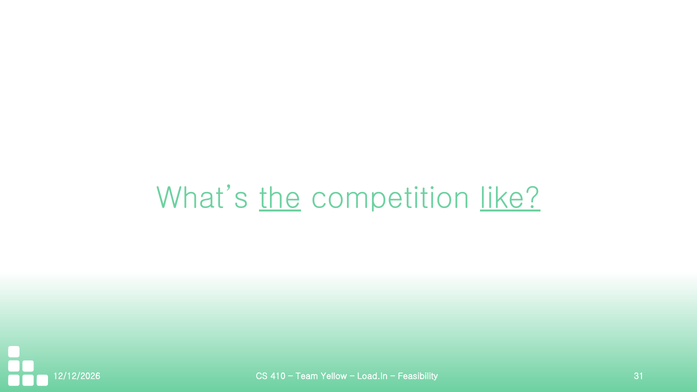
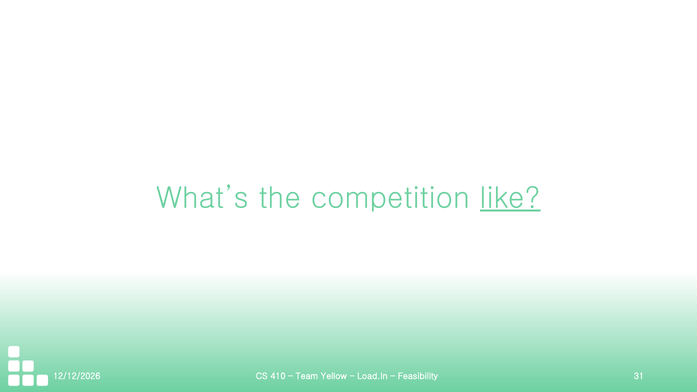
the underline: present -> none (280, 198)
